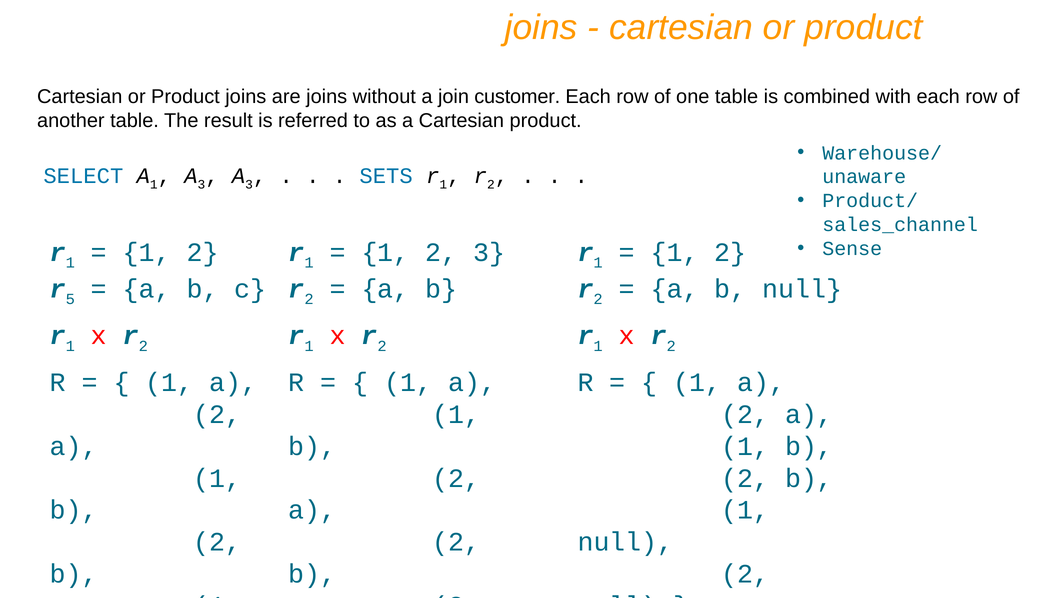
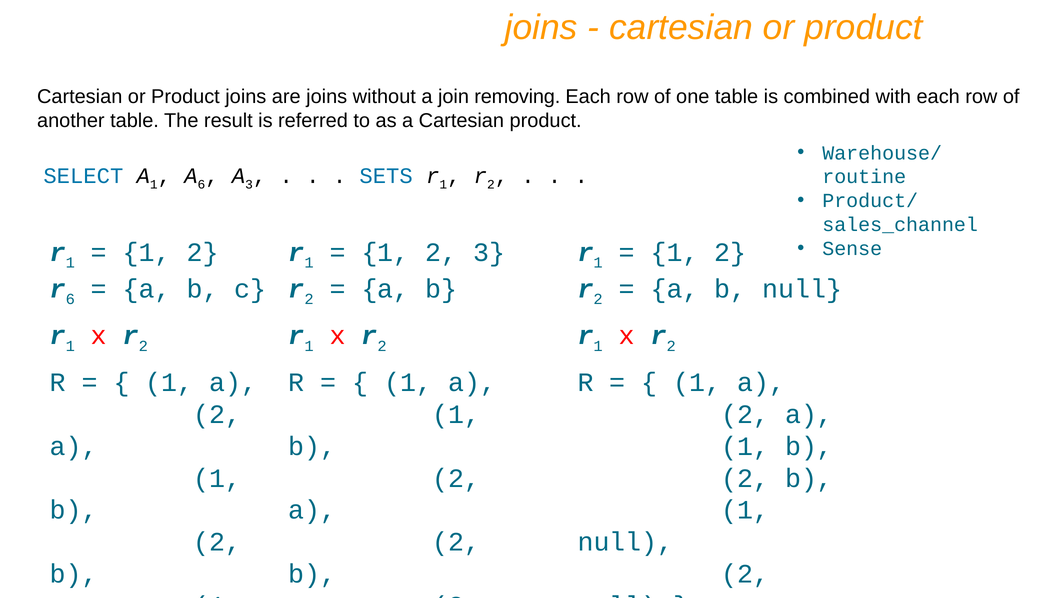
customer: customer -> removing (517, 97)
3: 3 -> 6 (201, 185)
unaware: unaware -> routine (864, 177)
r 5: 5 -> 6 (70, 299)
